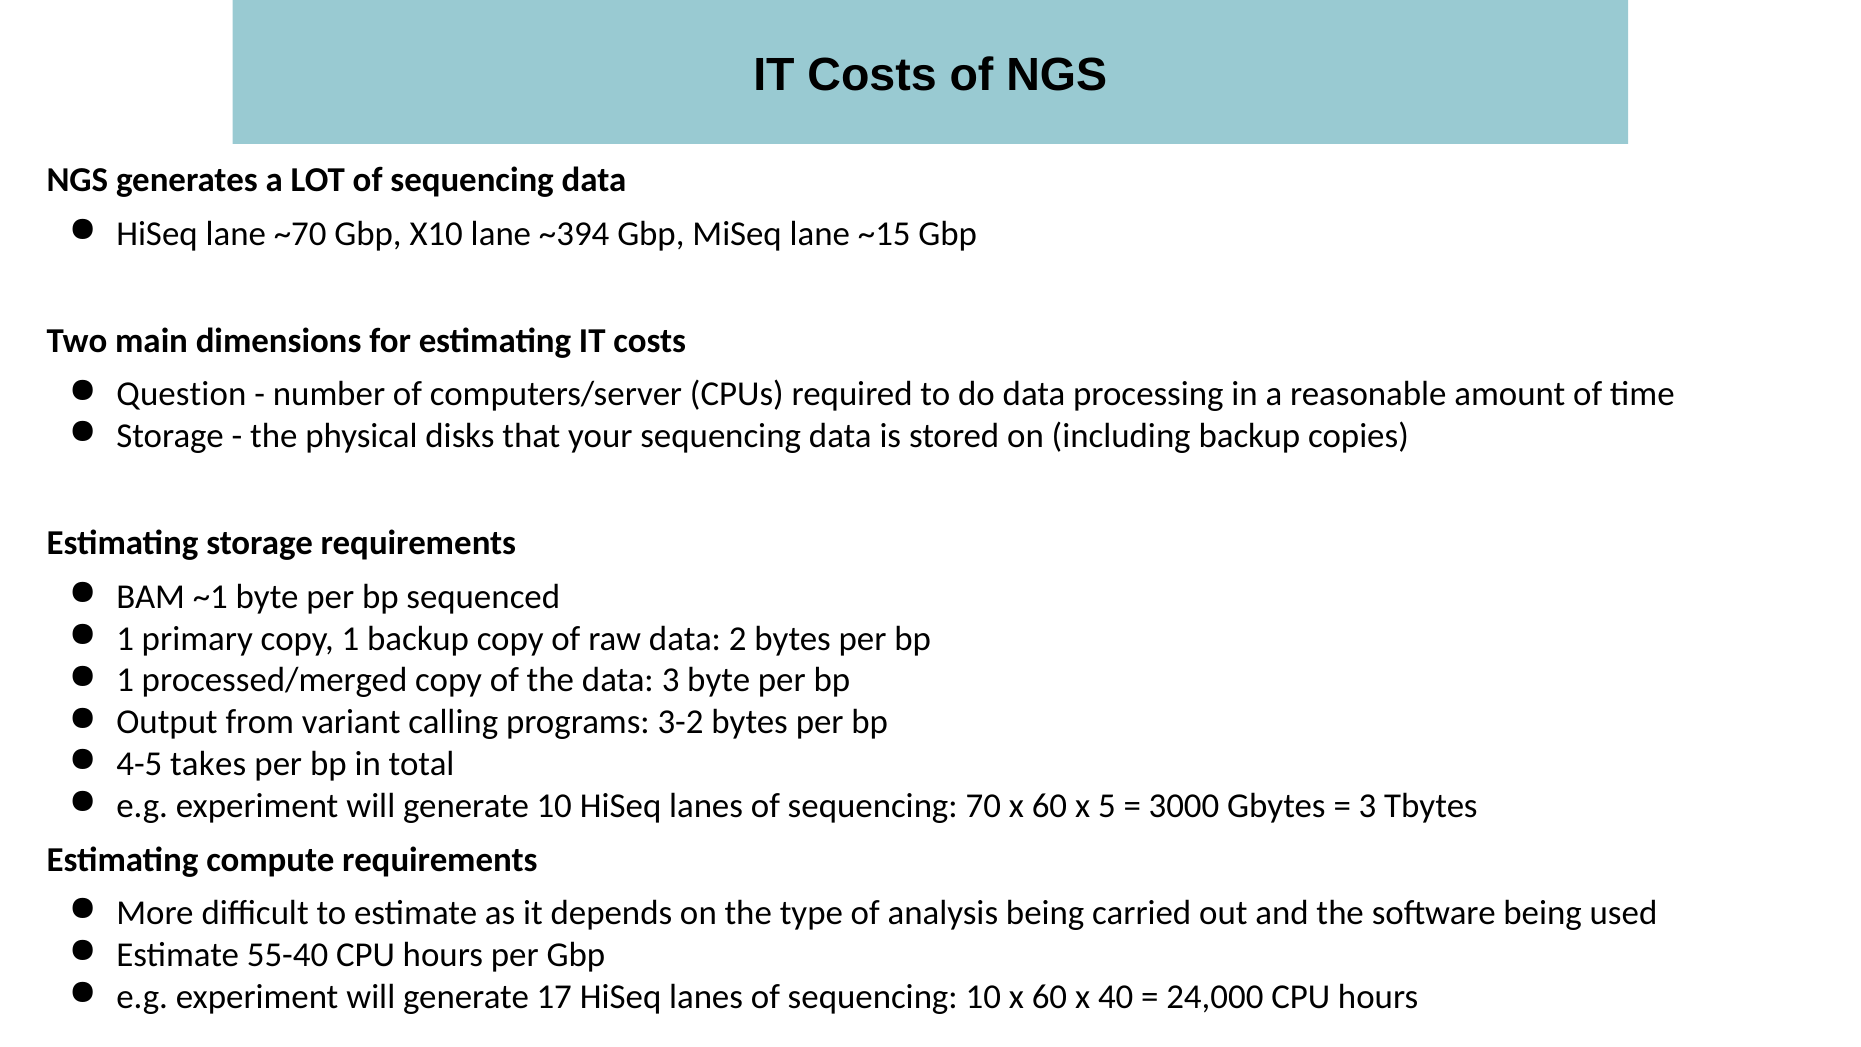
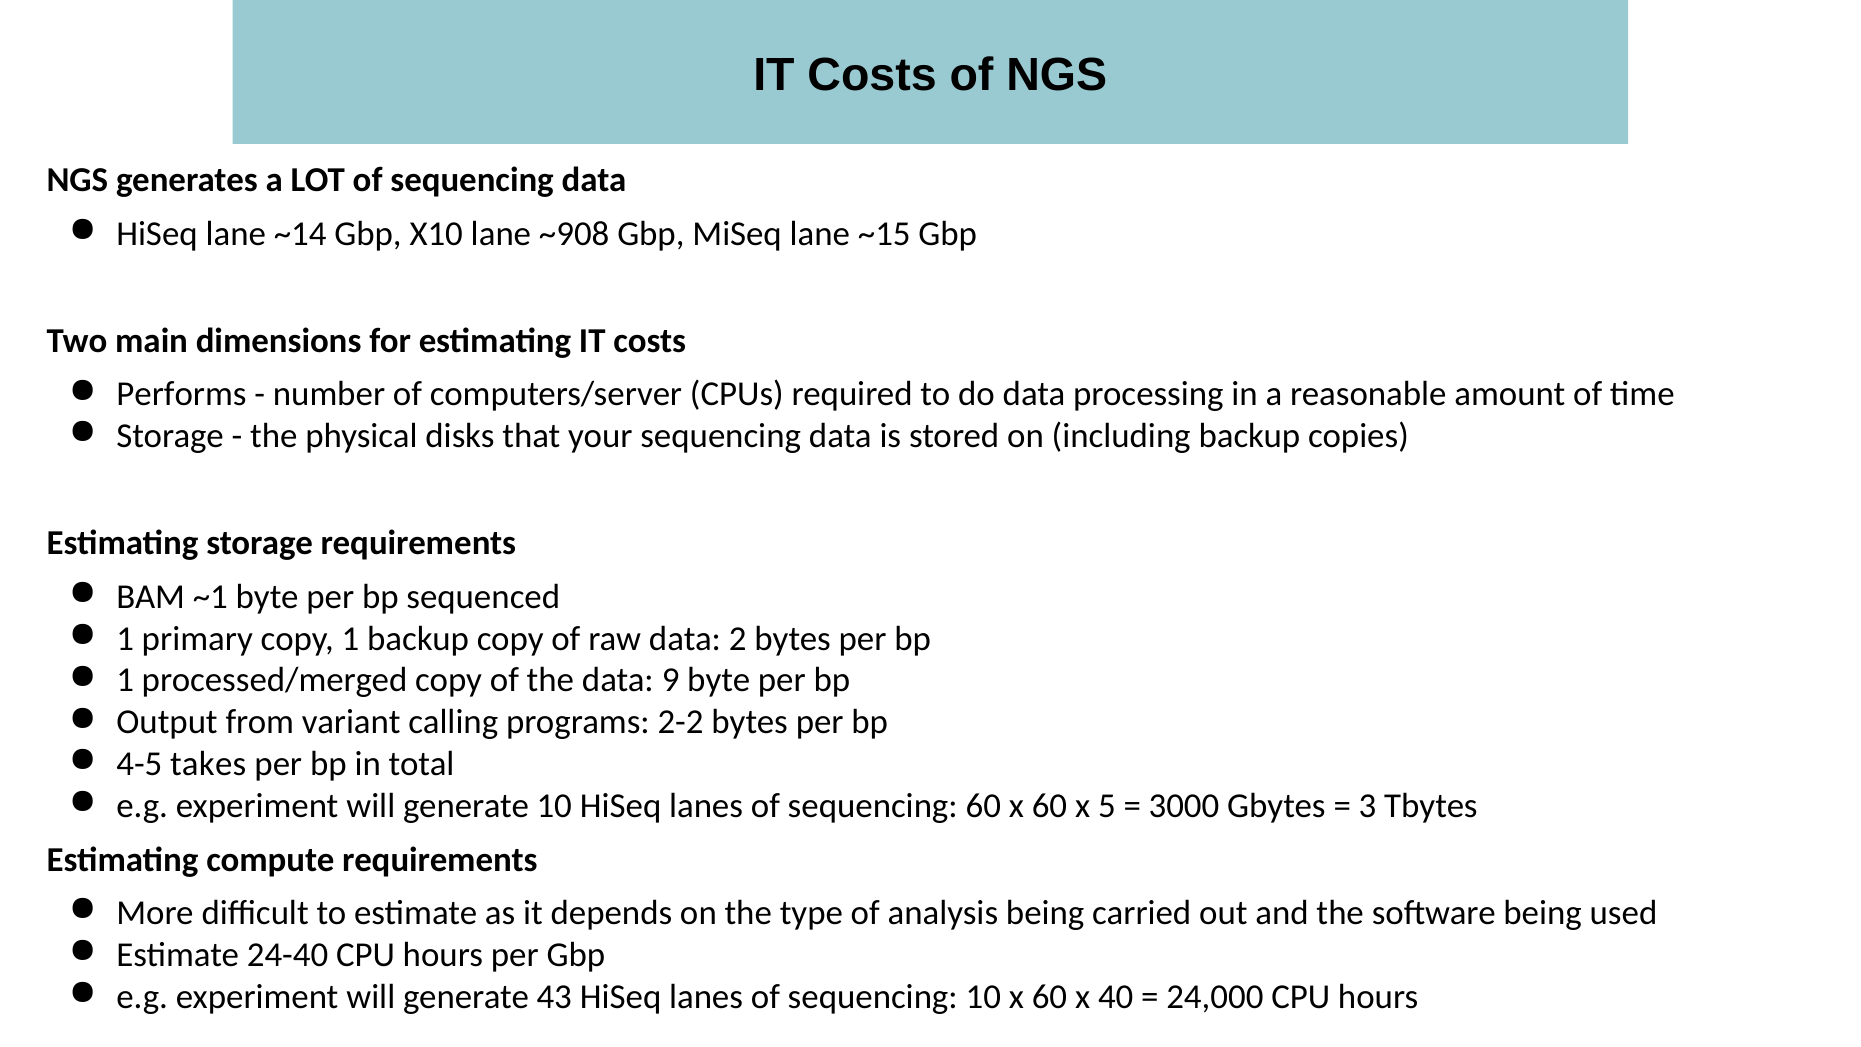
~70: ~70 -> ~14 (300, 234)
~394: ~394 -> ~908 (574, 234)
Question: Question -> Performs (181, 394)
data 3: 3 -> 9 (671, 680)
3-2: 3-2 -> 2-2 (681, 722)
sequencing 70: 70 -> 60 (983, 806)
55-40: 55-40 -> 24-40 (288, 955)
17: 17 -> 43 (554, 997)
